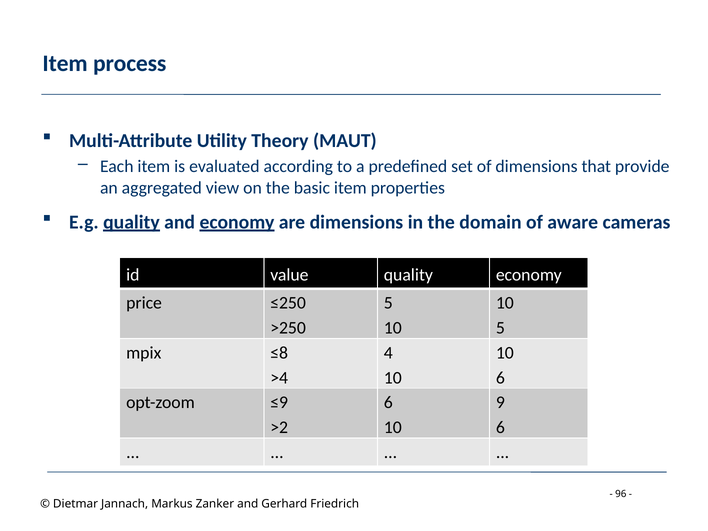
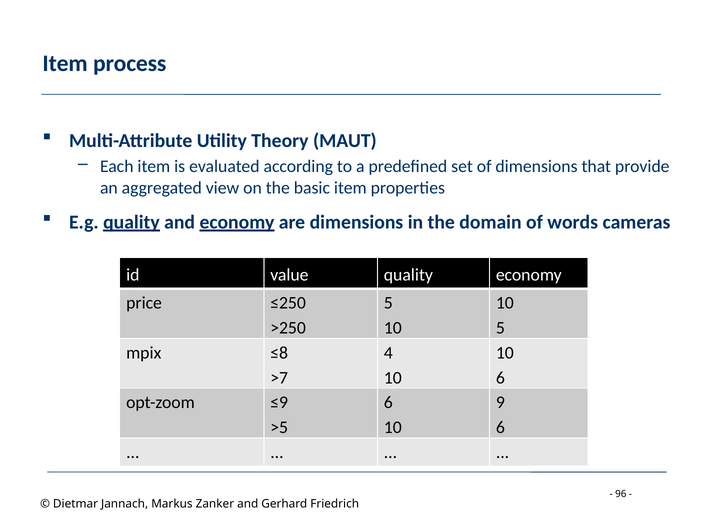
aware: aware -> words (573, 222)
>4: >4 -> >7 (279, 378)
>2: >2 -> >5 (279, 427)
